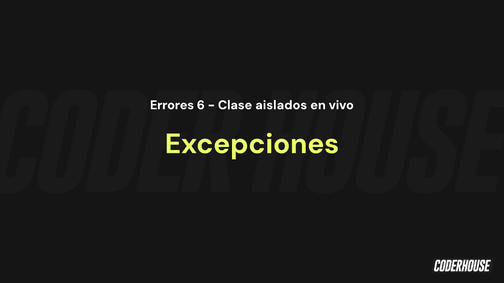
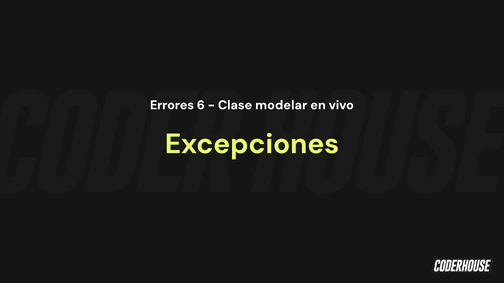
aislados: aislados -> modelar (281, 105)
